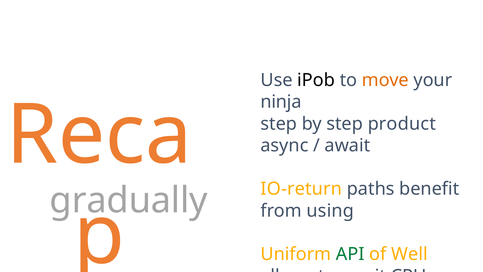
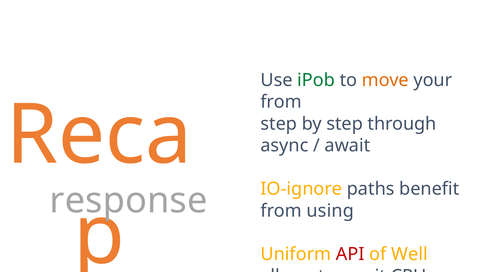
iPob colour: black -> green (316, 80)
ninja: ninja -> from (281, 102)
product: product -> through (402, 124)
IO-return: IO-return -> IO-ignore (301, 189)
gradually: gradually -> response (129, 200)
API colour: green -> red (350, 254)
